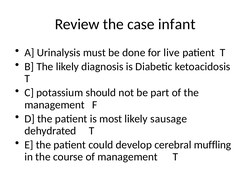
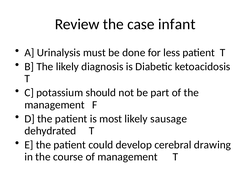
live: live -> less (172, 53)
muffling: muffling -> drawing (212, 145)
